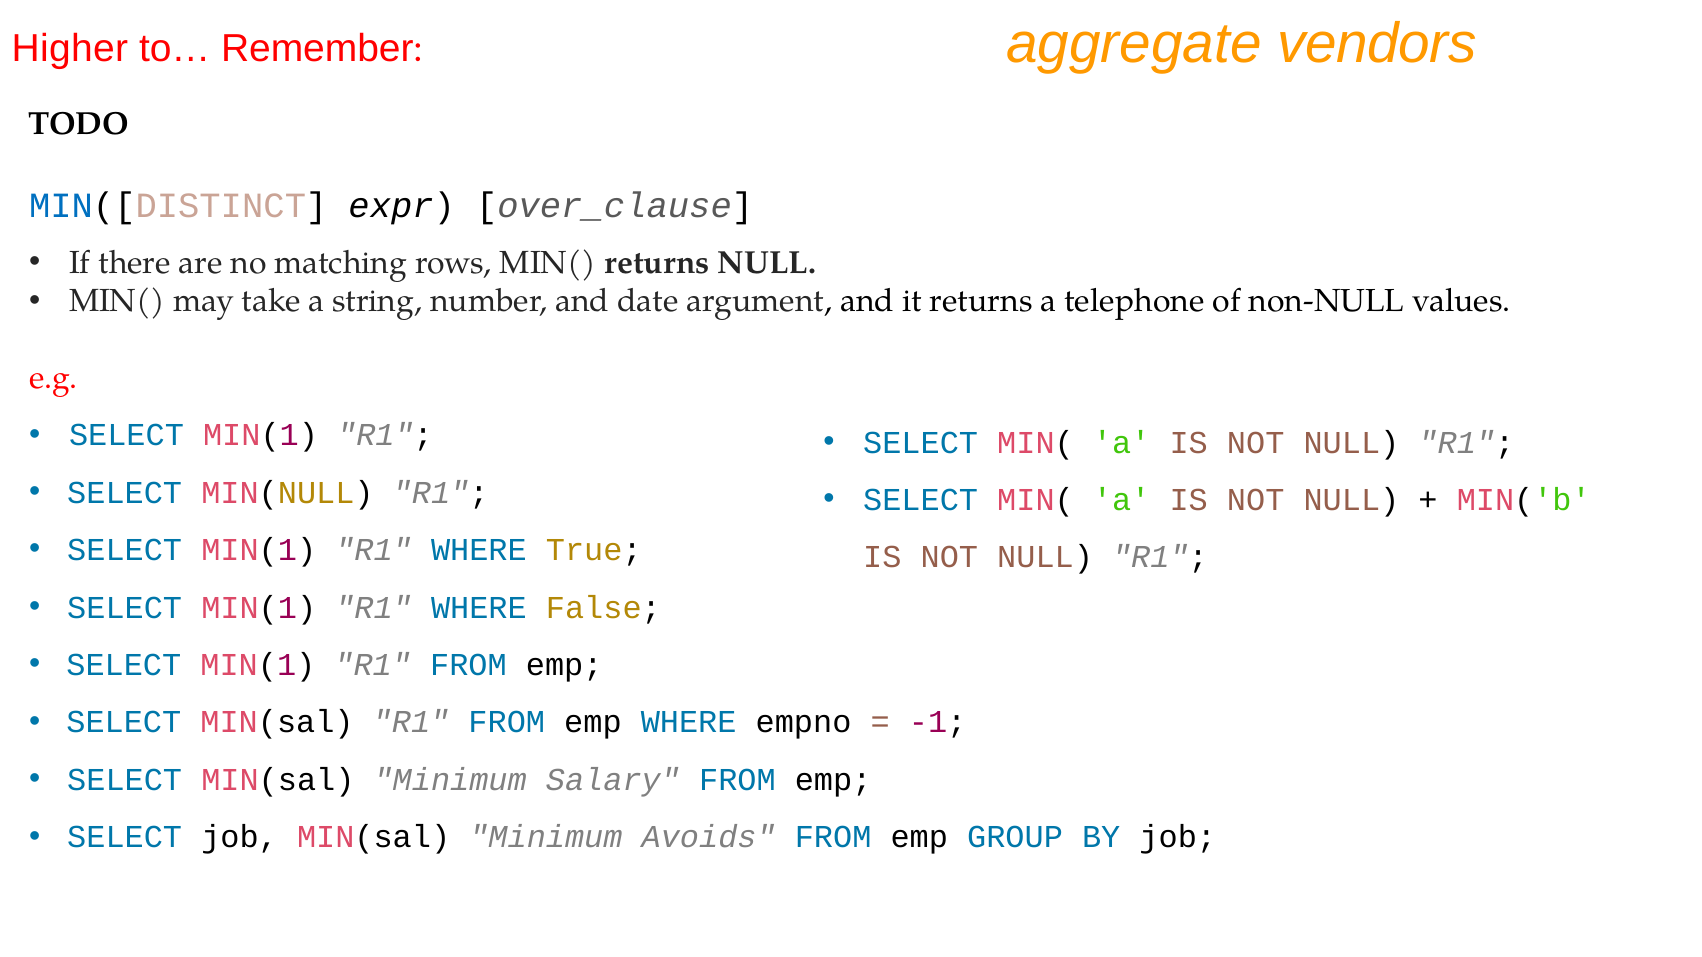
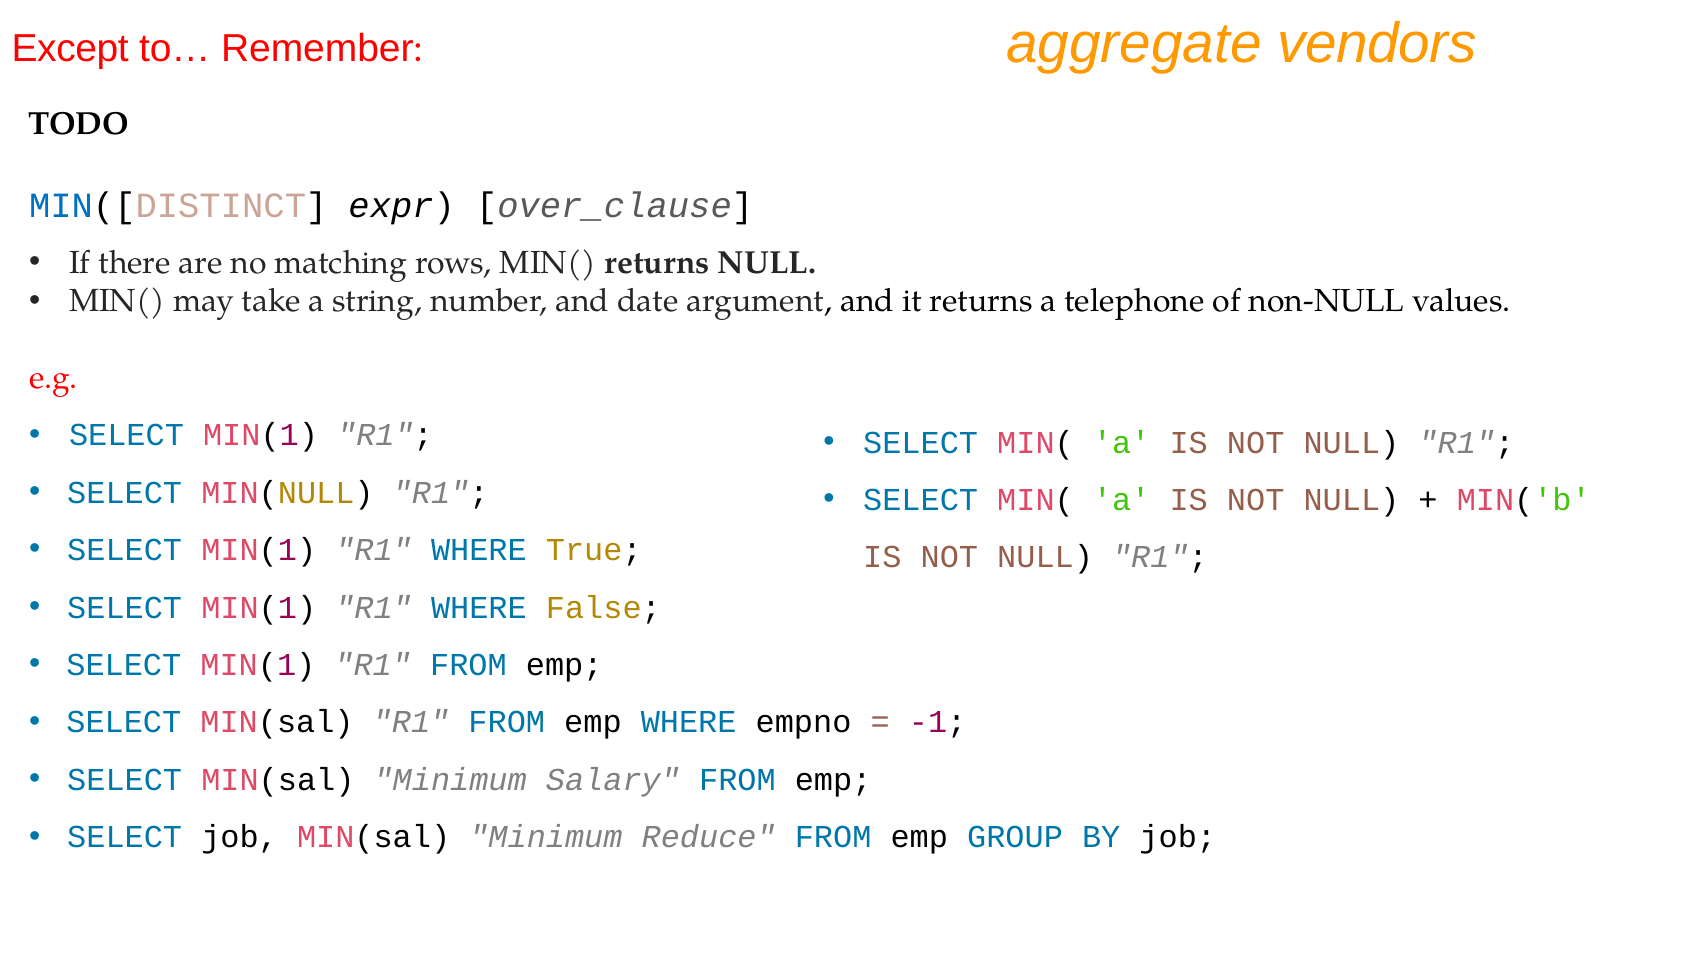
Higher: Higher -> Except (70, 49)
Avoids: Avoids -> Reduce (709, 838)
